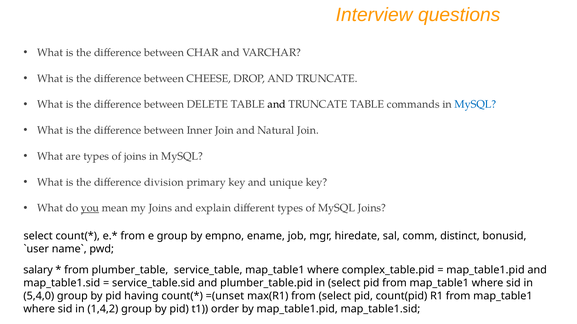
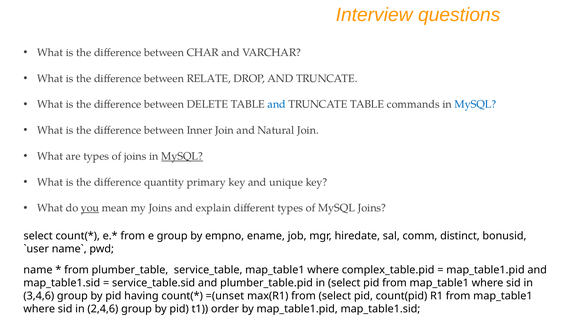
CHEESE: CHEESE -> RELATE (209, 79)
and colour: black -> blue (277, 105)
MySQL underline: none -> present (182, 156)
division: division -> quantity (164, 182)
salary: salary -> name (38, 270)
5,4,0: 5,4,0 -> 3,4,6 (39, 296)
1,4,2: 1,4,2 -> 2,4,6 (103, 309)
